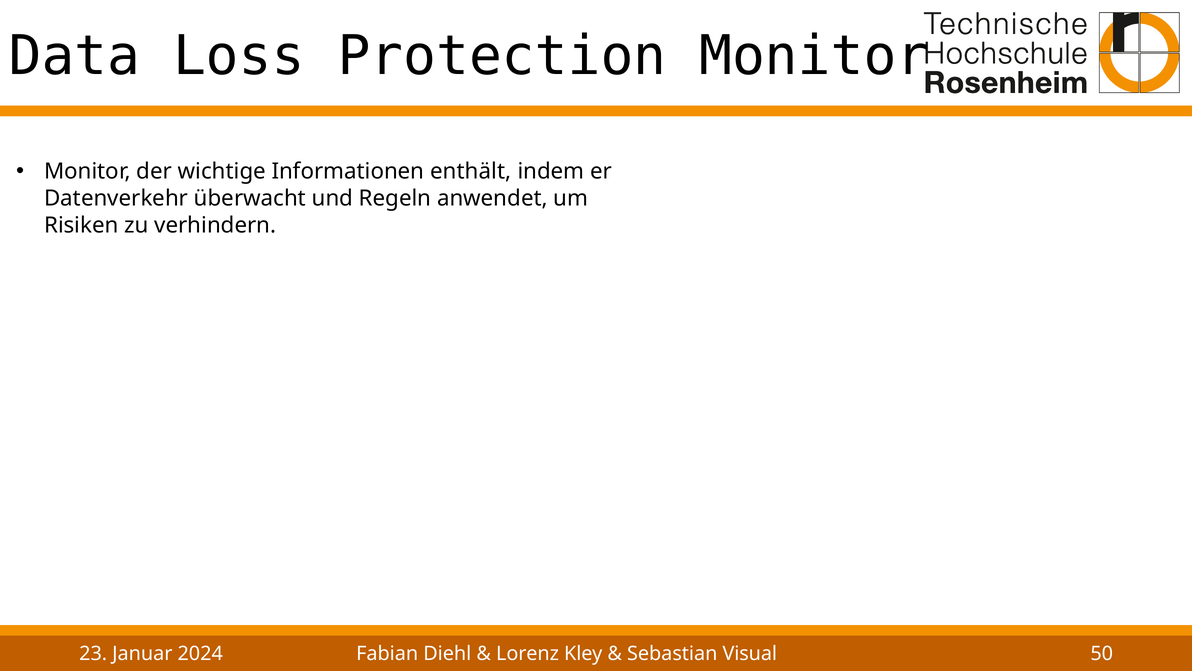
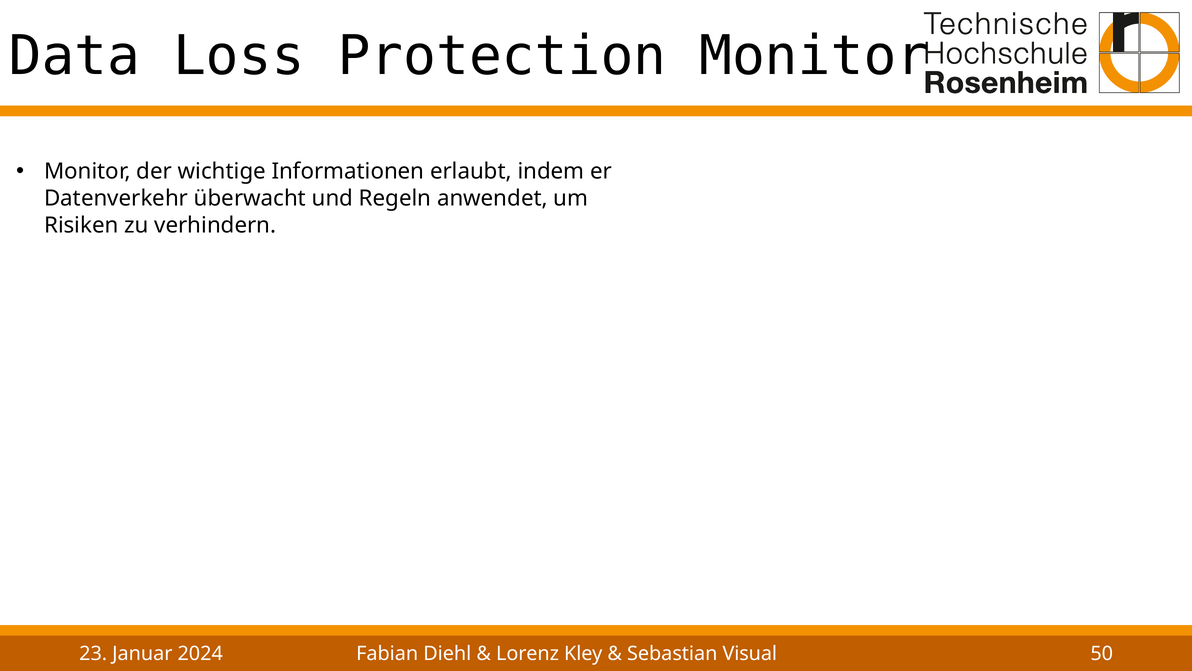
enthält: enthält -> erlaubt (471, 171)
